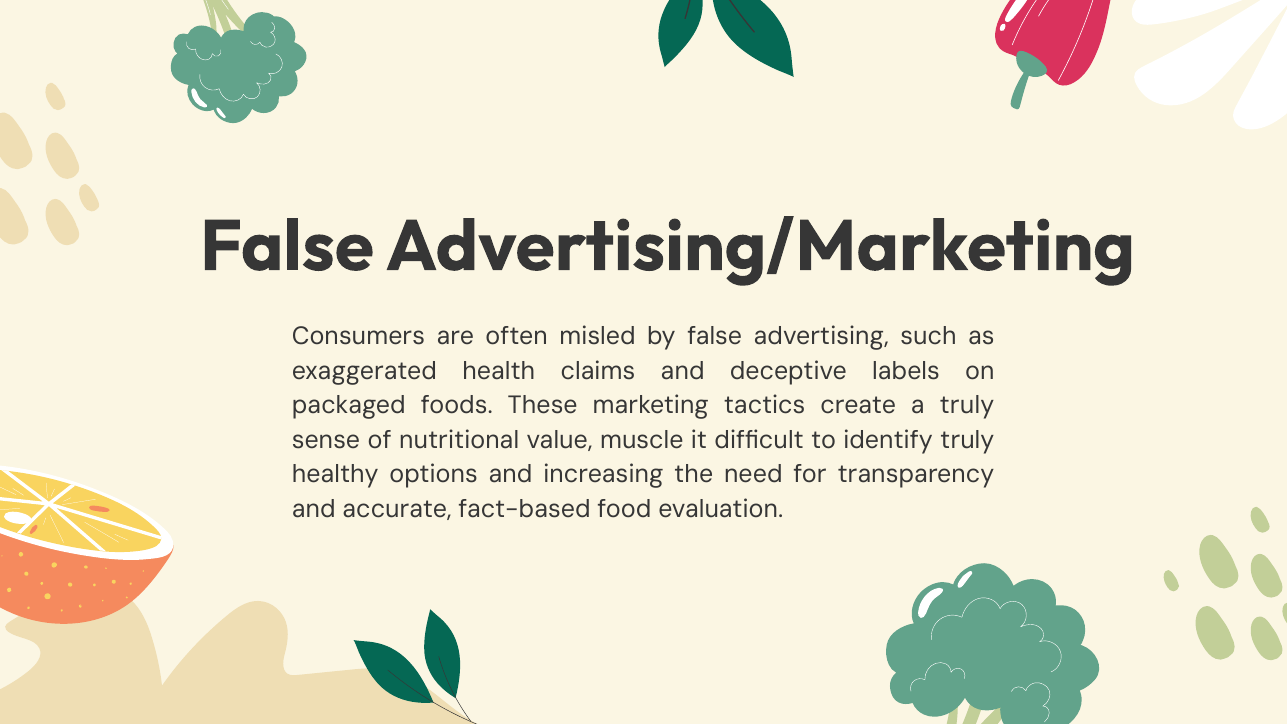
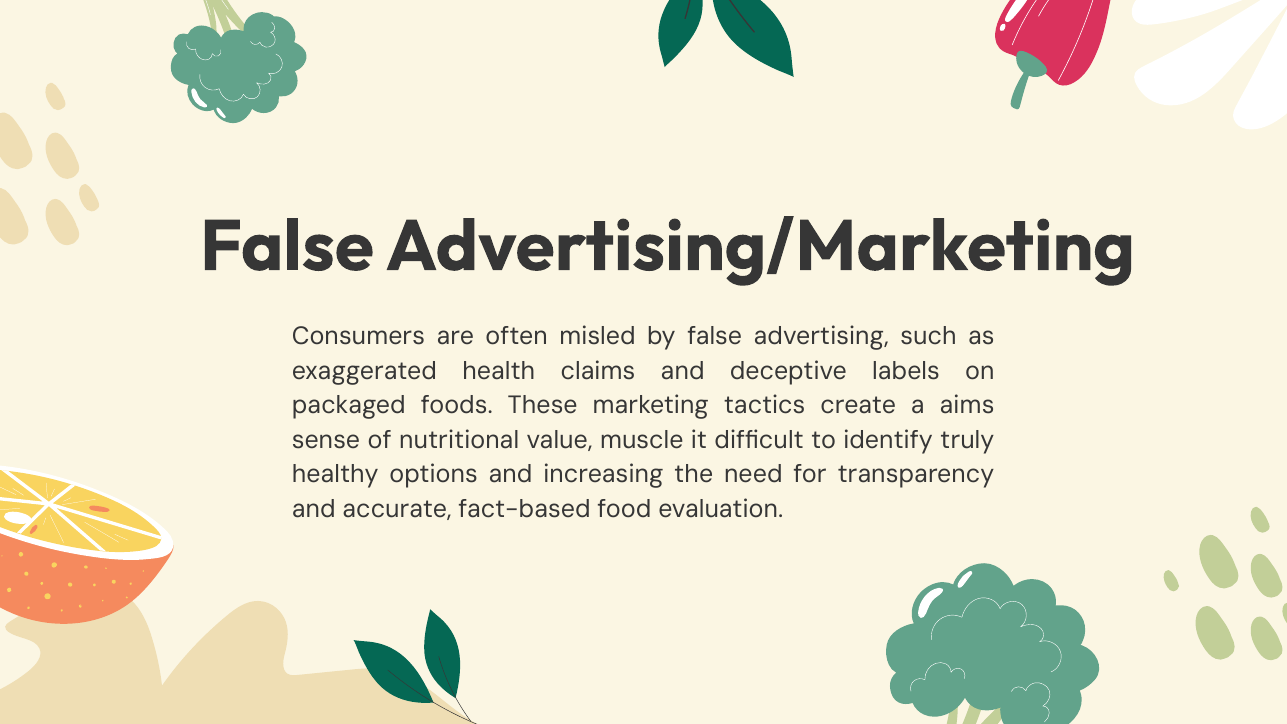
a truly: truly -> aims (967, 405)
